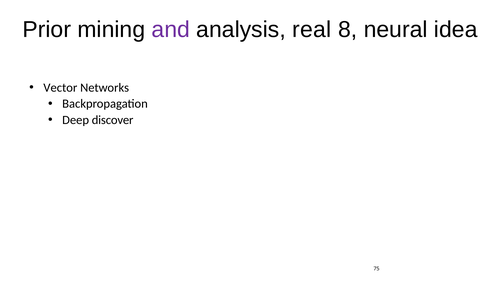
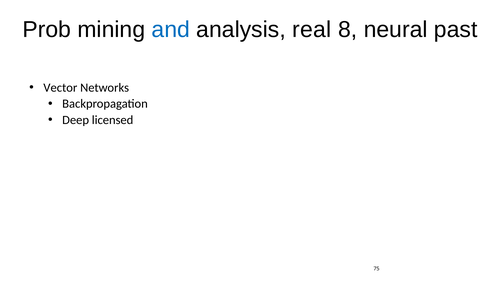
Prior: Prior -> Prob (47, 30)
and colour: purple -> blue (171, 30)
idea: idea -> past (456, 30)
discover: discover -> licensed (113, 120)
